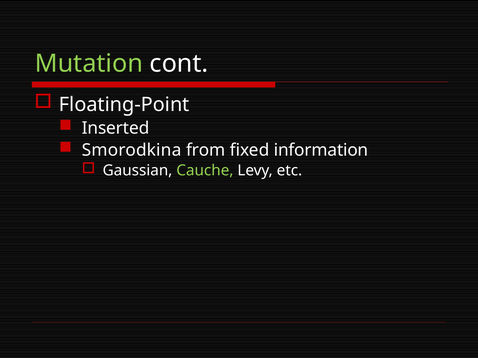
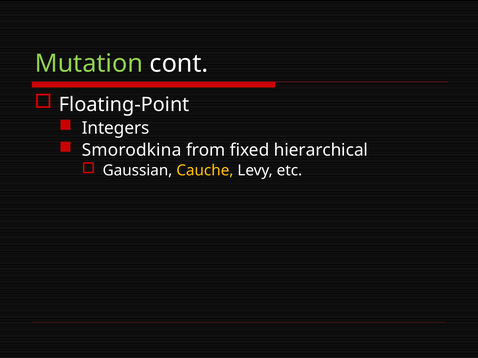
Inserted: Inserted -> Integers (116, 128)
information: information -> hierarchical (321, 150)
Cauche colour: light green -> yellow (205, 171)
